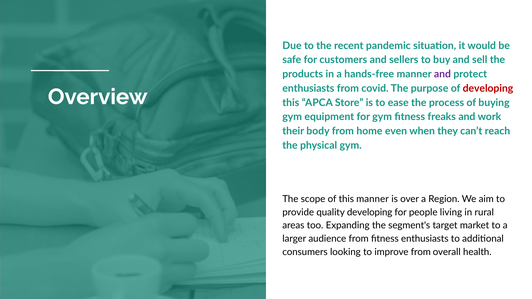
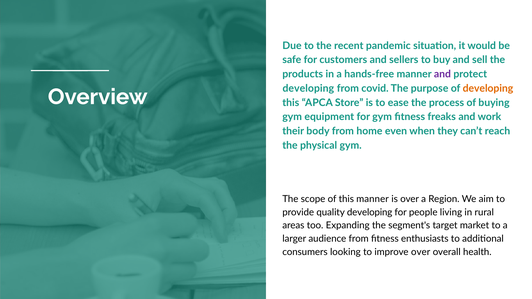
enthusiasts: enthusiasts -> developing (308, 88)
developing colour: red -> orange (488, 88)
improve from: from -> over (421, 252)
